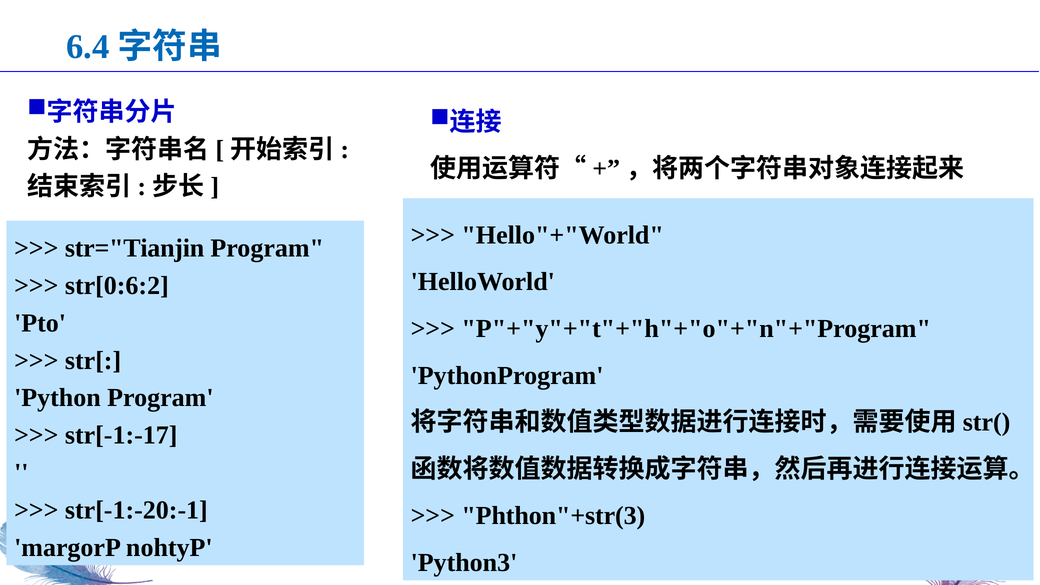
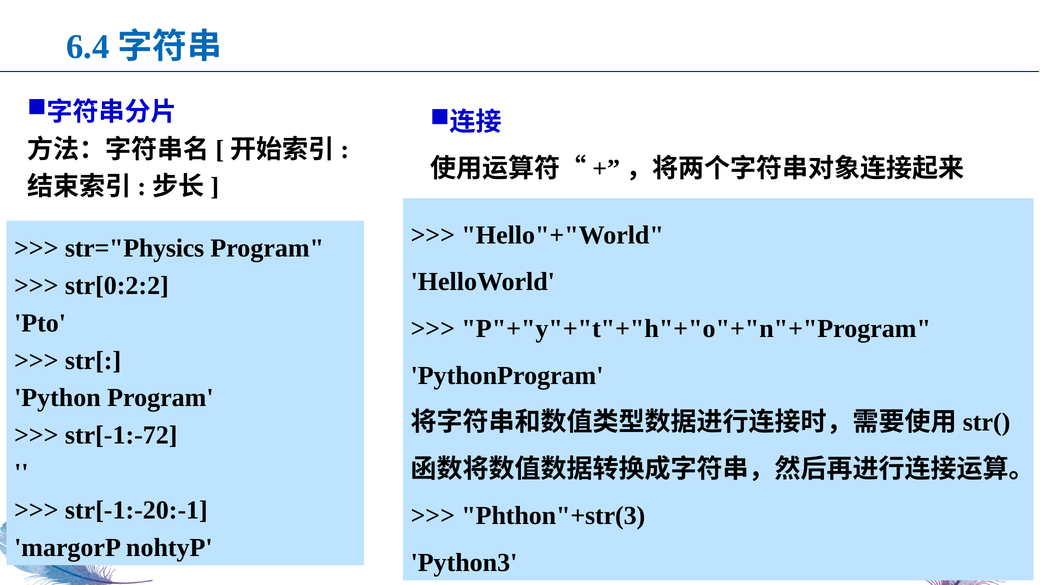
str="Tianjin: str="Tianjin -> str="Physics (135, 248)
str[0:6:2: str[0:6:2 -> str[0:2:2 (117, 286)
str[-1:-17: str[-1:-17 -> str[-1:-72 (121, 435)
